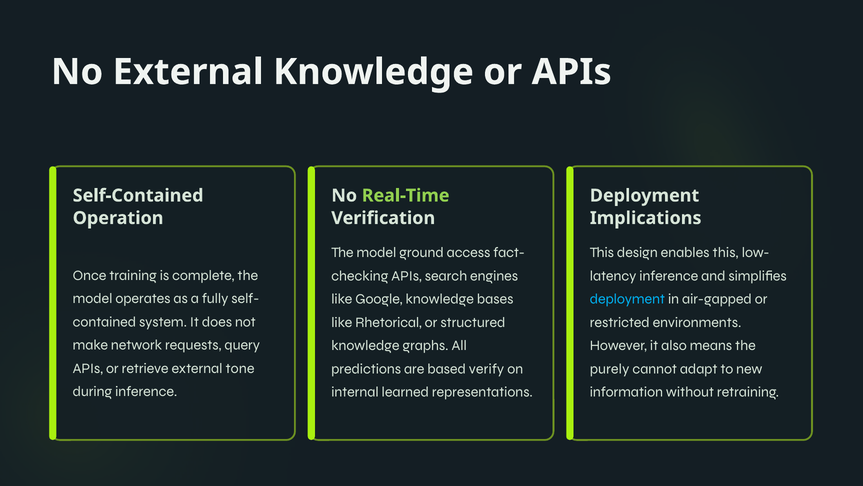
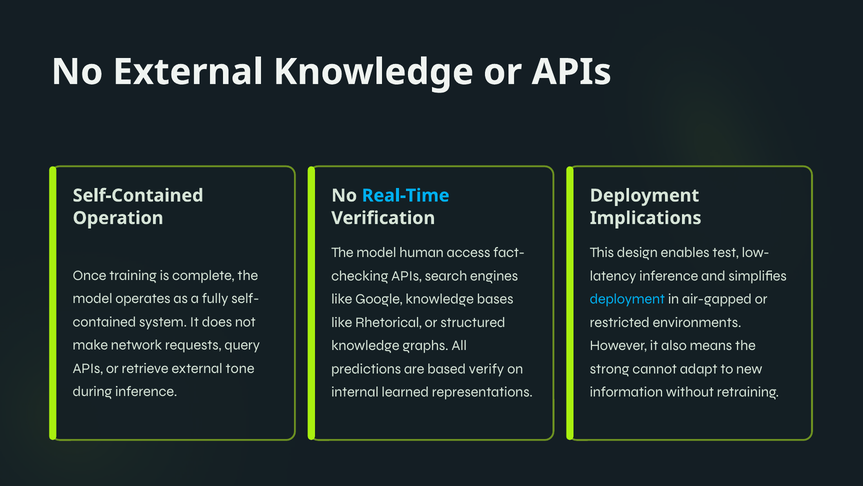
Real-Time colour: light green -> light blue (406, 195)
ground: ground -> human (421, 252)
enables this: this -> test (726, 252)
purely: purely -> strong (610, 369)
